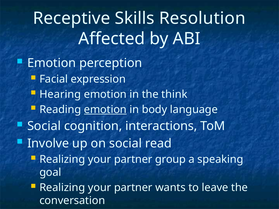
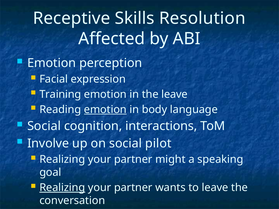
Hearing: Hearing -> Training (60, 94)
the think: think -> leave (174, 94)
read: read -> pilot (158, 144)
group: group -> might (170, 160)
Realizing underline: none -> present (62, 188)
